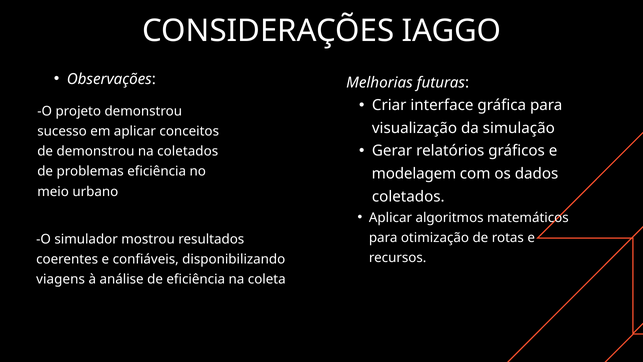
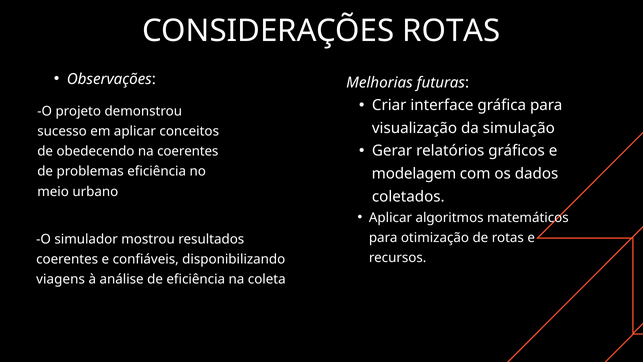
CONSIDERAÇÕES IAGGO: IAGGO -> ROTAS (451, 31)
de demonstrou: demonstrou -> obedecendo (95, 151)
na coletados: coletados -> coerentes (188, 151)
